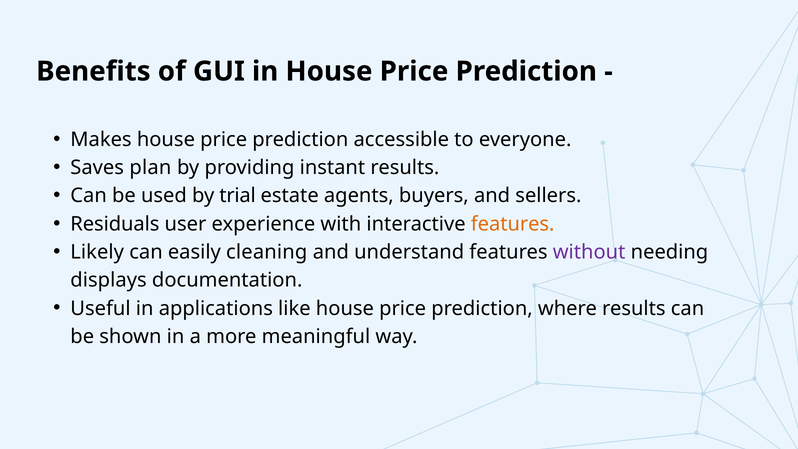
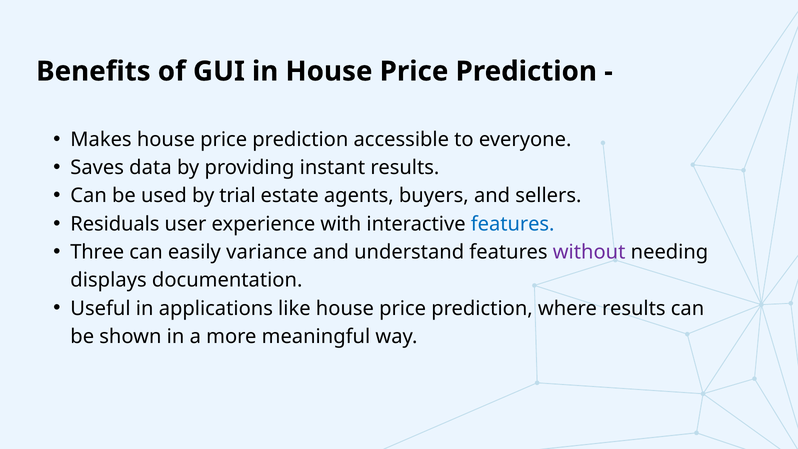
plan: plan -> data (150, 168)
features colour: orange -> blue (513, 224)
Likely: Likely -> Three (97, 252)
cleaning: cleaning -> variance (267, 252)
